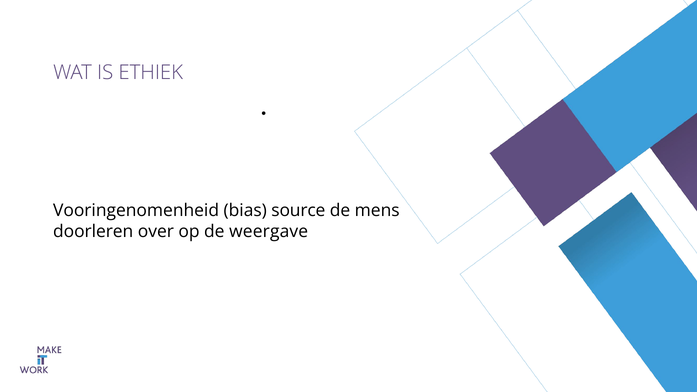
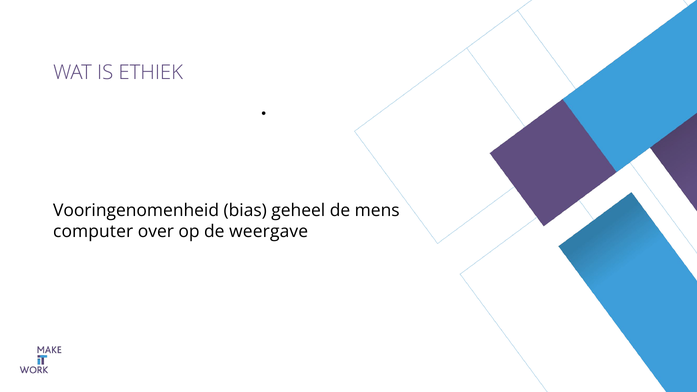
source: source -> geheel (298, 211)
doorleren: doorleren -> computer (93, 231)
